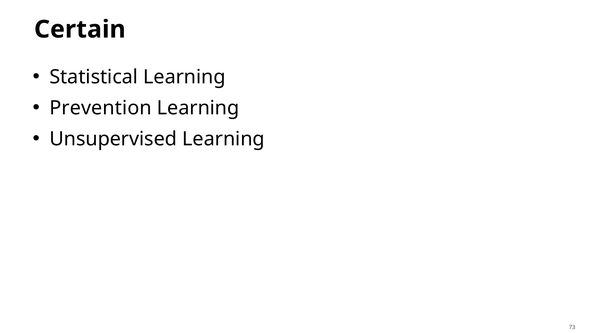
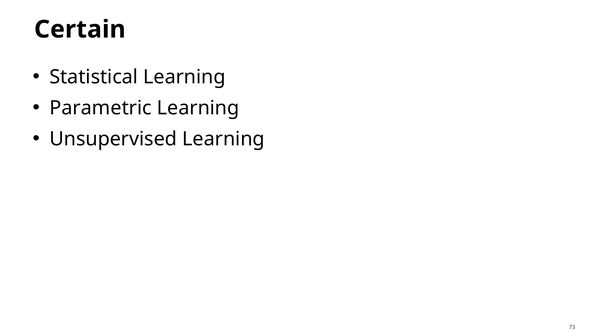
Prevention: Prevention -> Parametric (101, 108)
